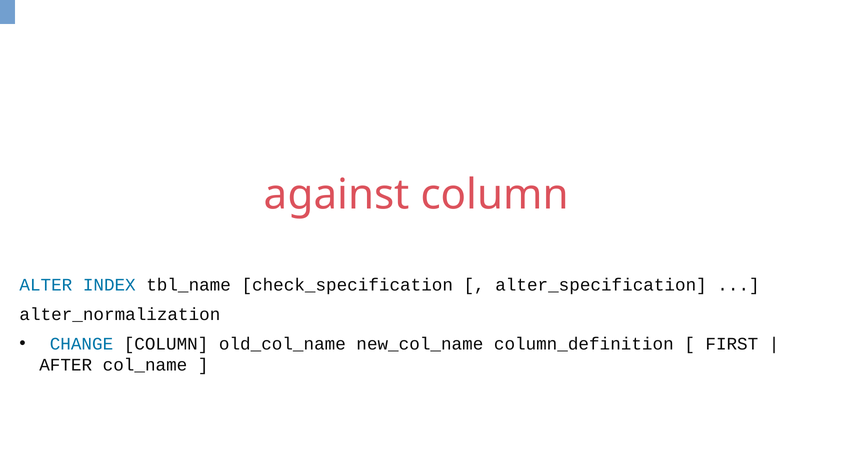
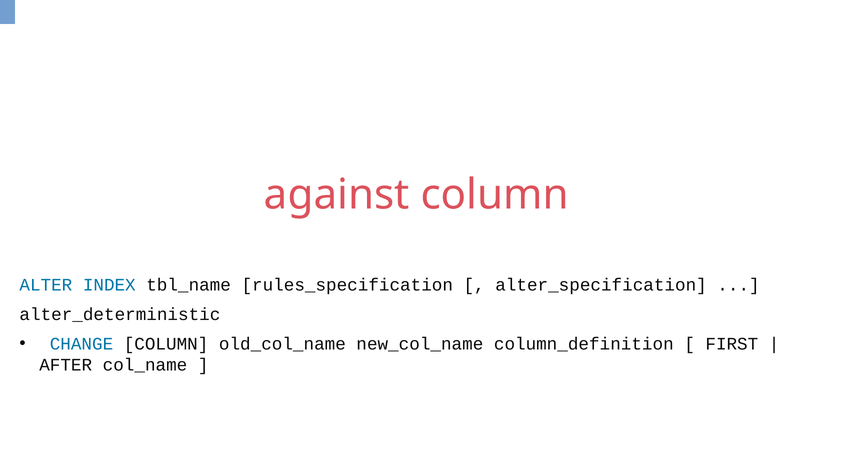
check_specification: check_specification -> rules_specification (347, 285)
alter_normalization: alter_normalization -> alter_deterministic (120, 314)
